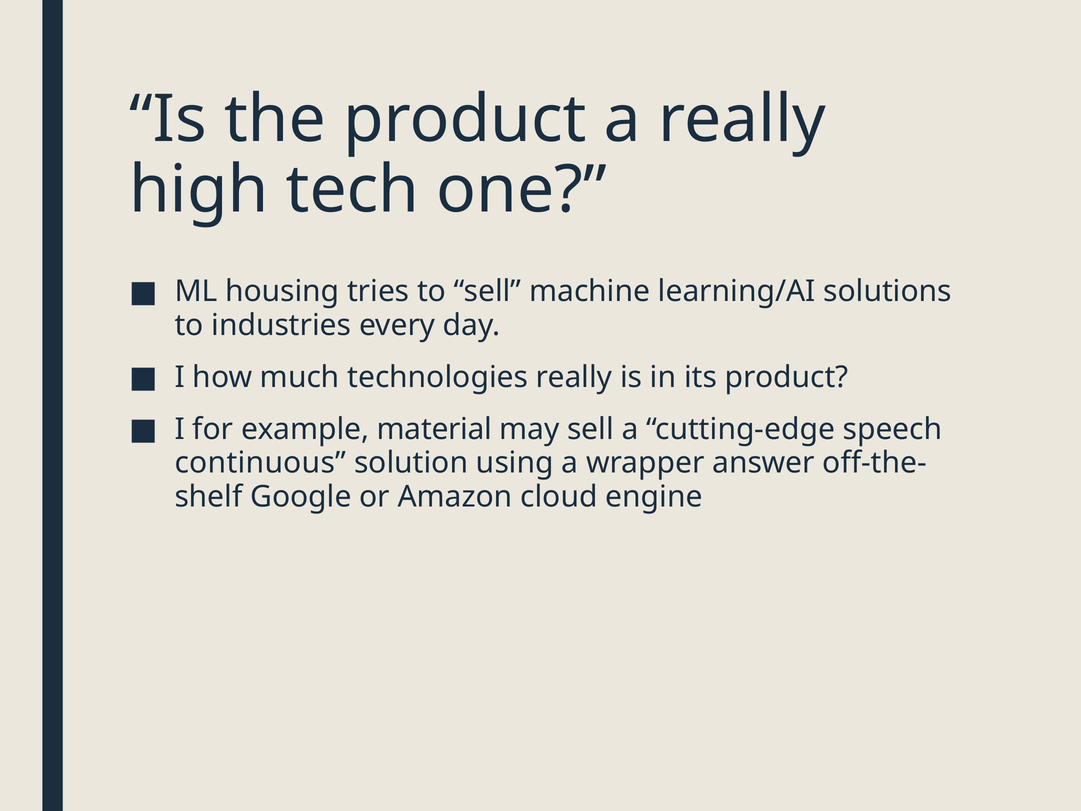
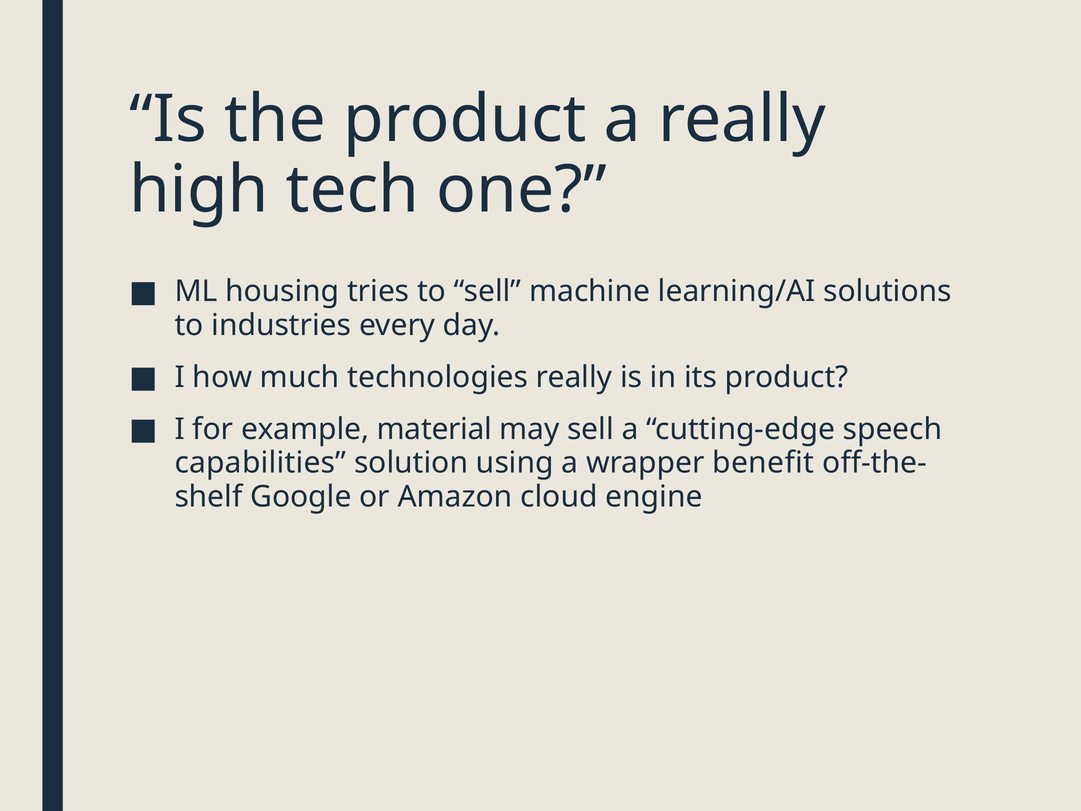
continuous: continuous -> capabilities (260, 463)
answer: answer -> benefit (763, 463)
